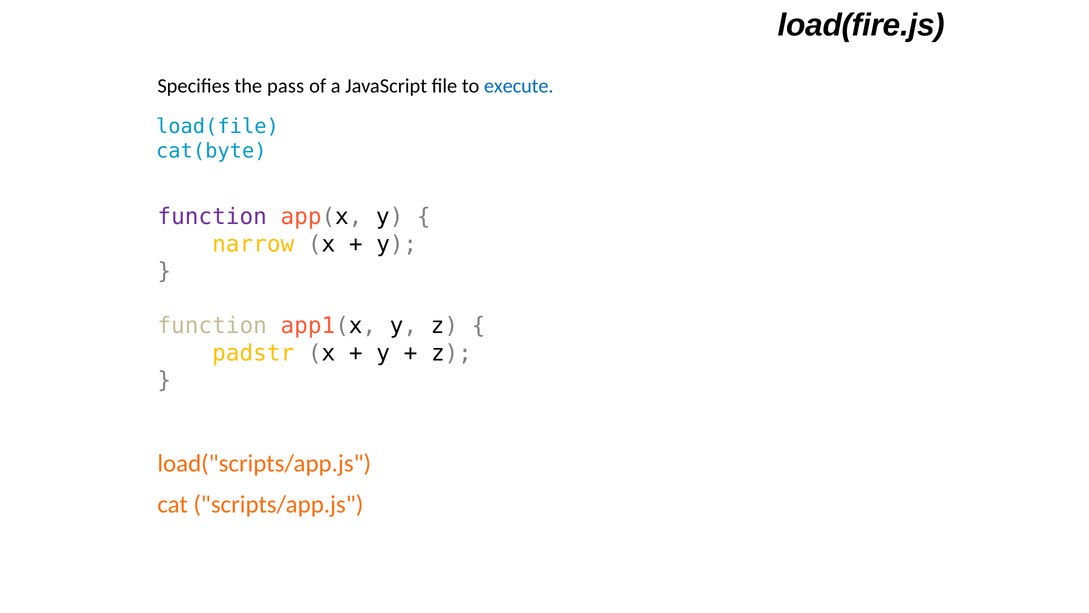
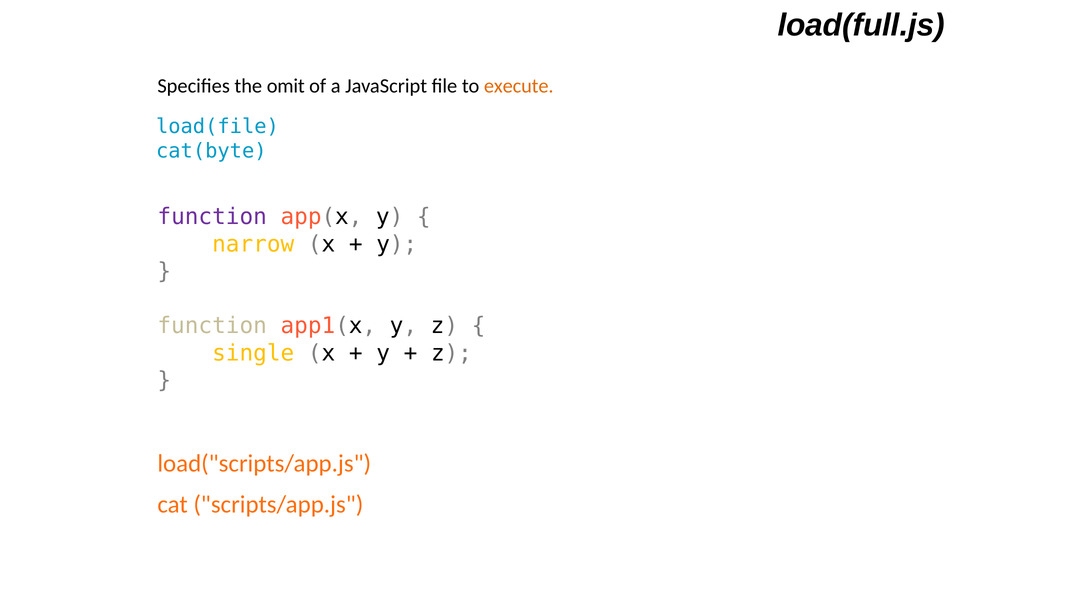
load(fire.js: load(fire.js -> load(full.js (861, 25)
pass: pass -> omit (286, 86)
execute colour: blue -> orange (519, 86)
padstr: padstr -> single (253, 353)
